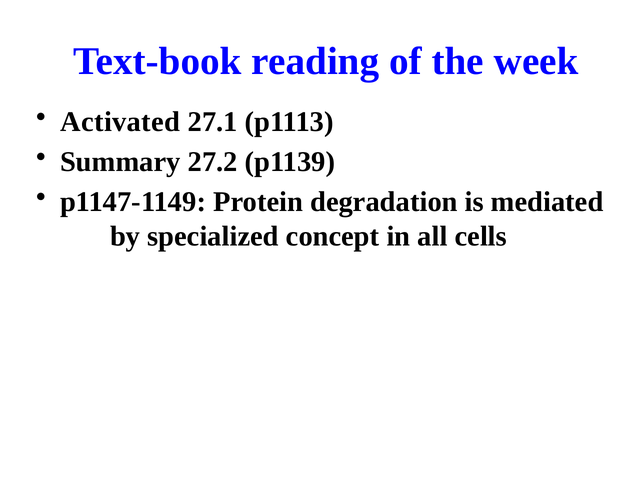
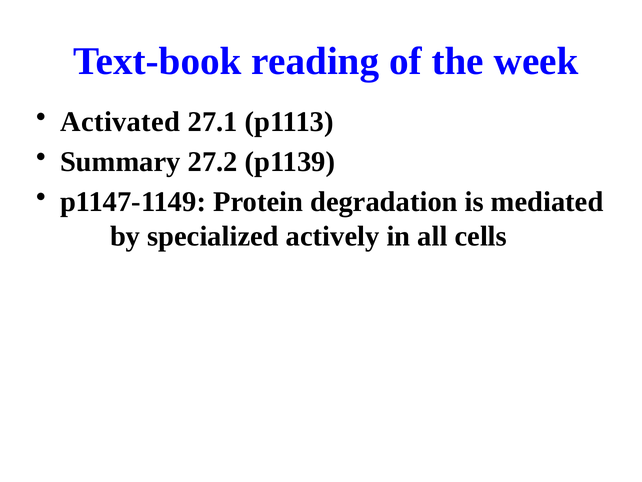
concept: concept -> actively (333, 236)
